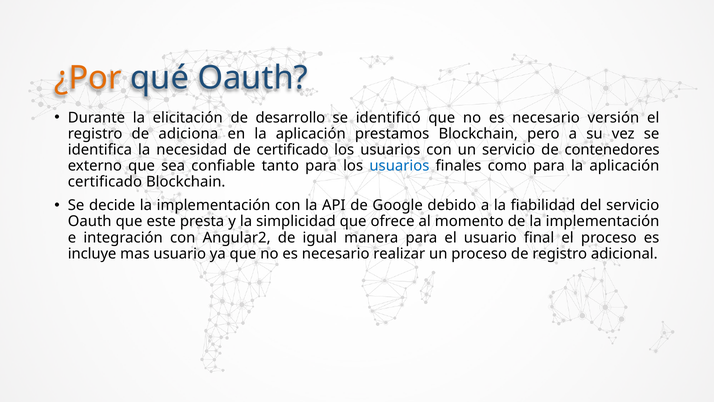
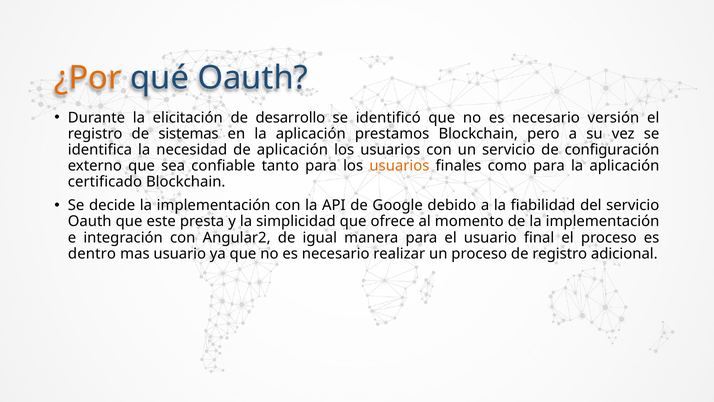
adiciona: adiciona -> sistemas (189, 134)
de certificado: certificado -> aplicación (292, 150)
contenedores: contenedores -> configuración (612, 150)
usuarios colour: blue -> orange (399, 166)
incluye: incluye -> dentro (92, 253)
